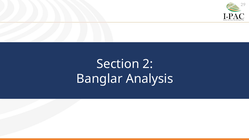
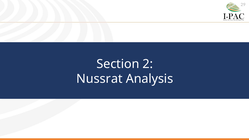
Banglar: Banglar -> Nussrat (99, 79)
